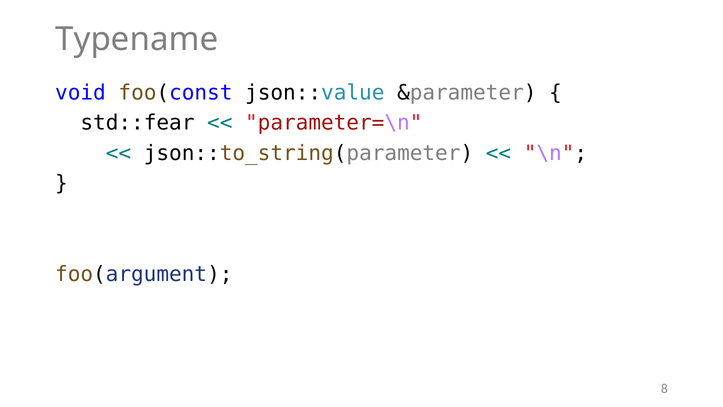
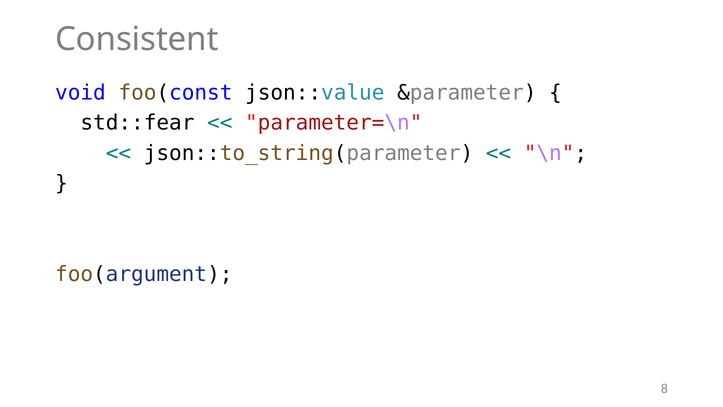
Typename: Typename -> Consistent (137, 39)
